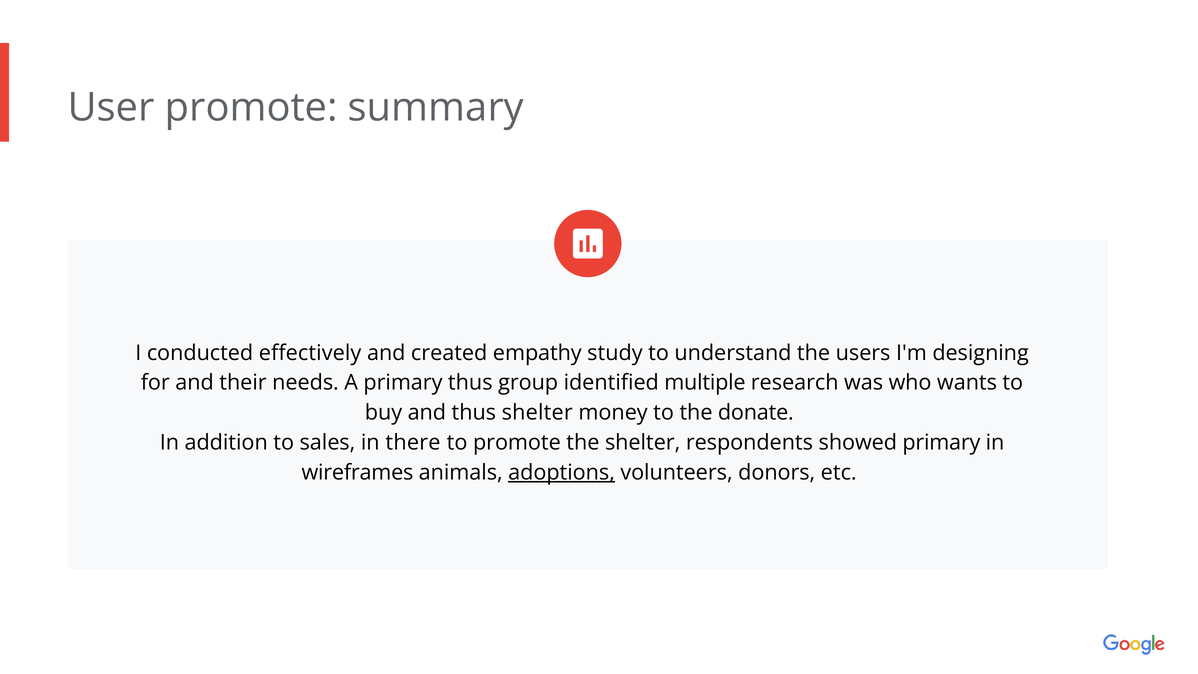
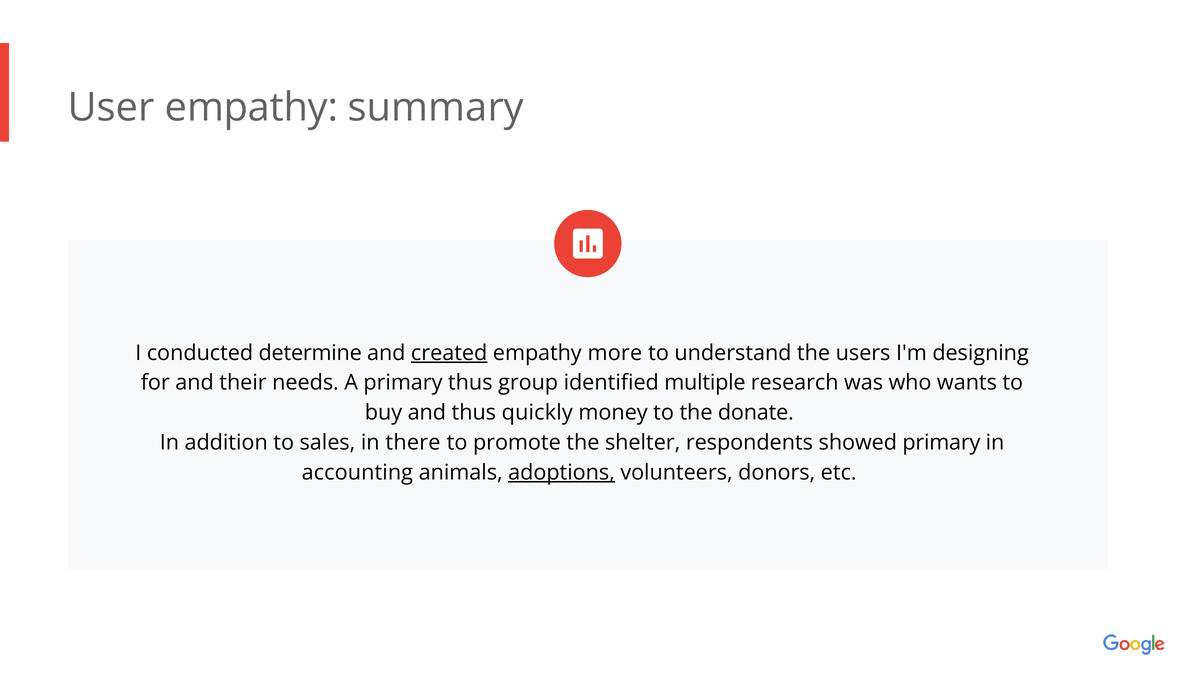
User promote: promote -> empathy (251, 107)
effectively: effectively -> determine (310, 353)
created underline: none -> present (449, 353)
study: study -> more (615, 353)
thus shelter: shelter -> quickly (537, 413)
wireframes: wireframes -> accounting (357, 472)
